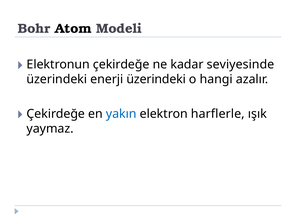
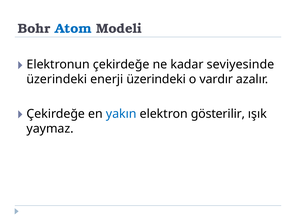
Atom colour: black -> blue (73, 29)
hangi: hangi -> vardır (216, 79)
harflerle: harflerle -> gösterilir (218, 114)
